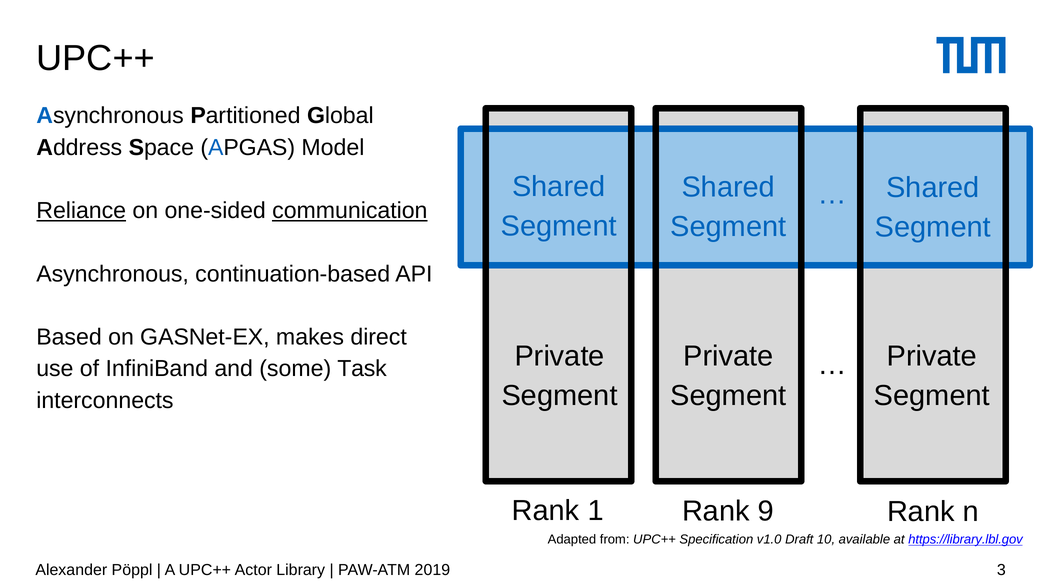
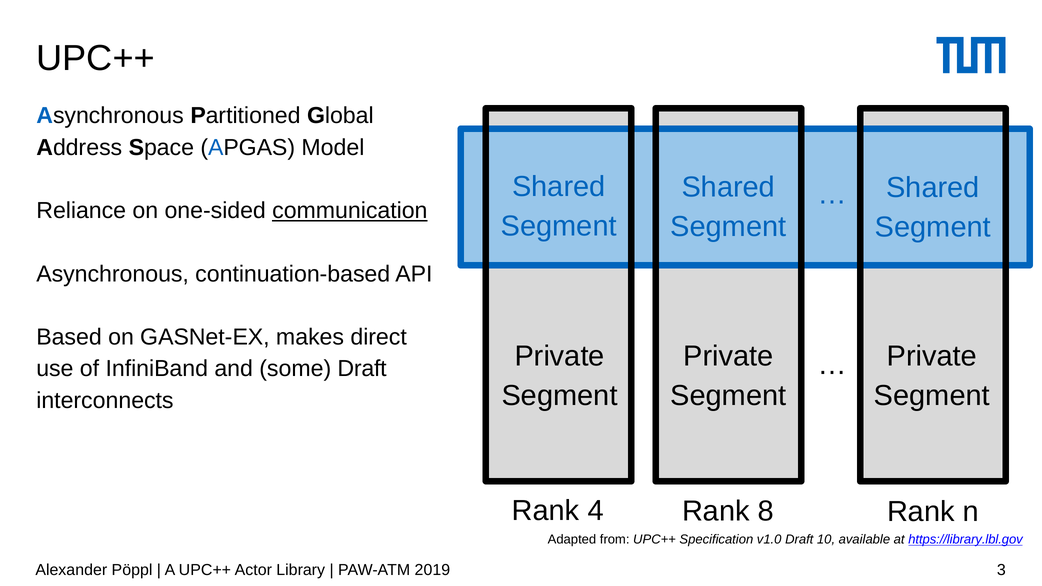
Reliance underline: present -> none (81, 211)
some Task: Task -> Draft (362, 369)
1: 1 -> 4 (596, 511)
9: 9 -> 8 (766, 511)
